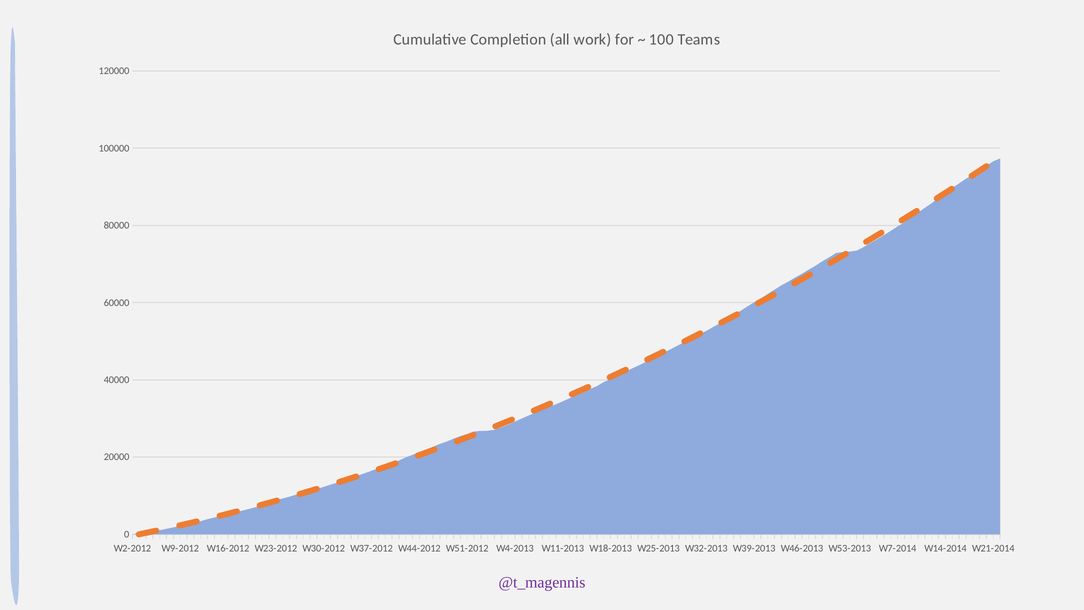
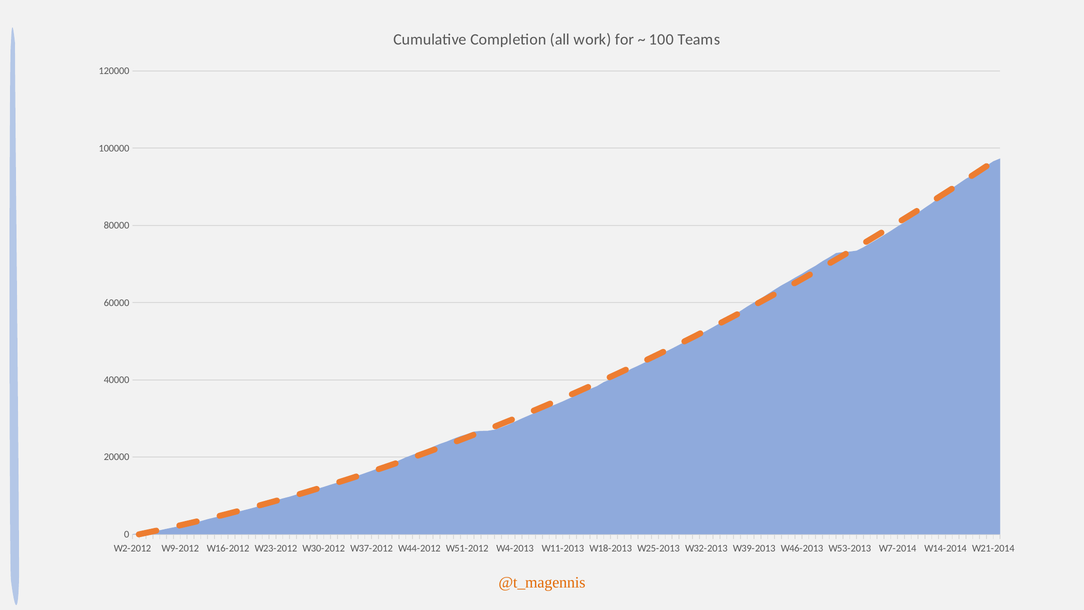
@t_magennis colour: purple -> orange (542, 582)
